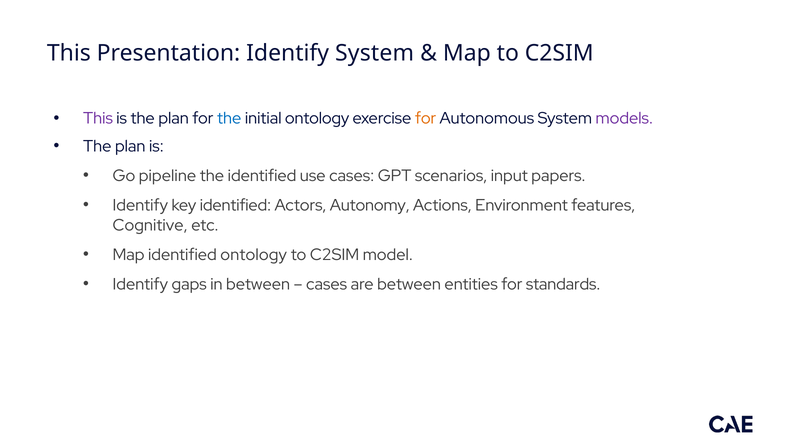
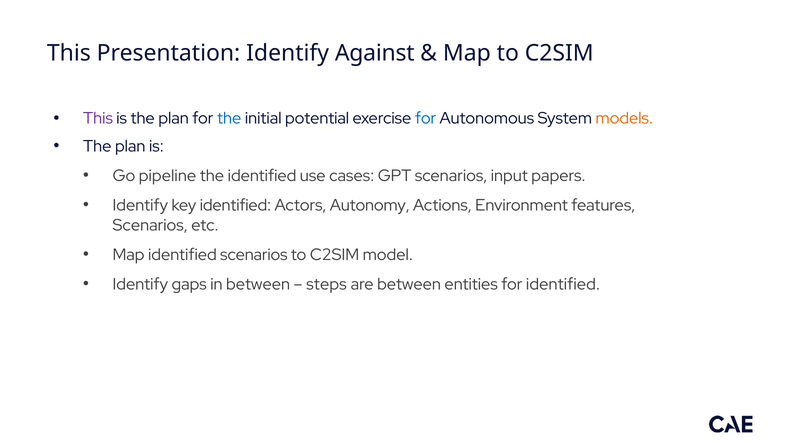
Identify System: System -> Against (375, 53)
initial ontology: ontology -> potential (317, 119)
for colour: orange -> blue (426, 119)
models colour: purple -> orange (624, 119)
Cognitive: Cognitive -> Scenarios (150, 225)
identified ontology: ontology -> scenarios (254, 255)
cases: cases -> steps (326, 284)
for standards: standards -> identified (563, 284)
